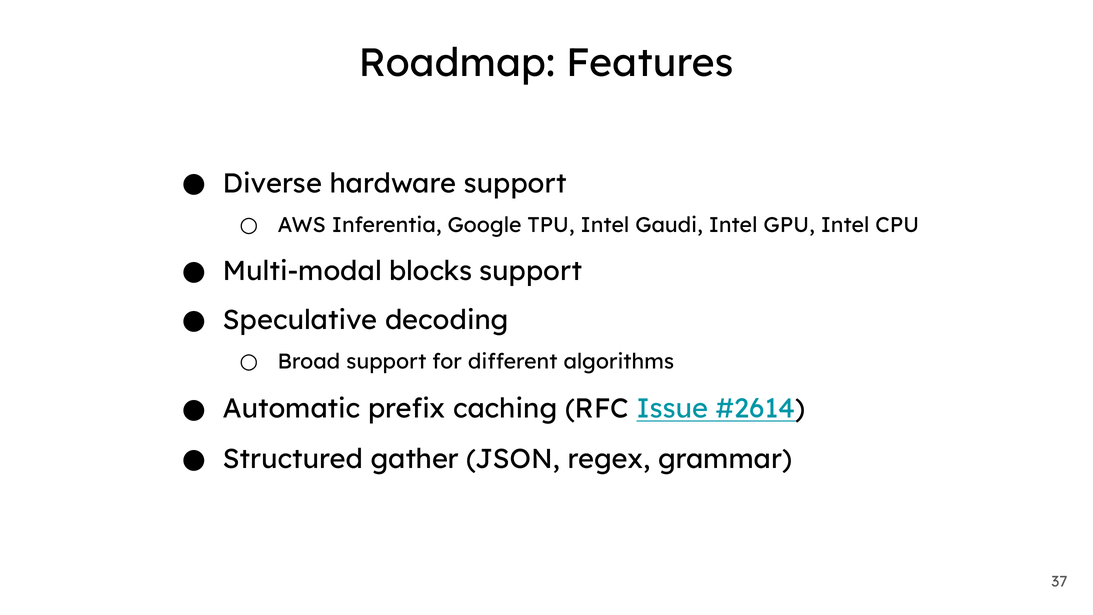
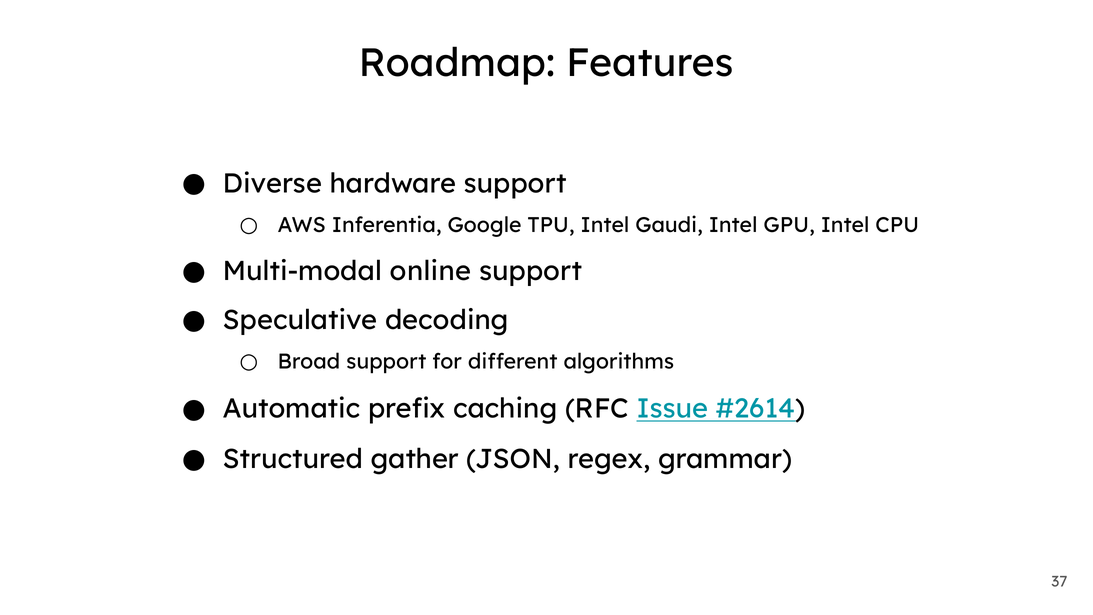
blocks: blocks -> online (431, 271)
